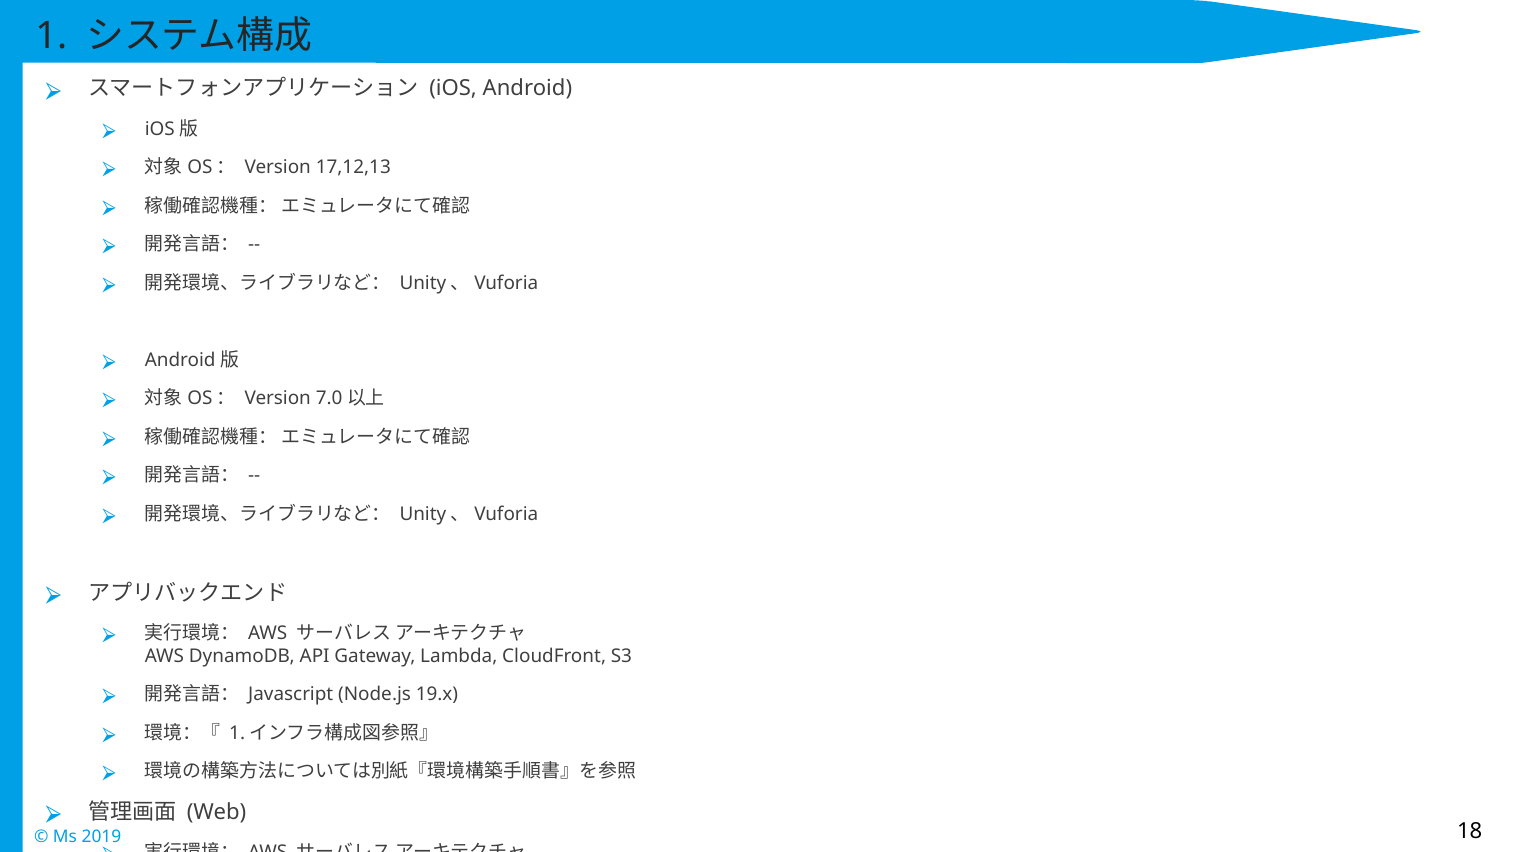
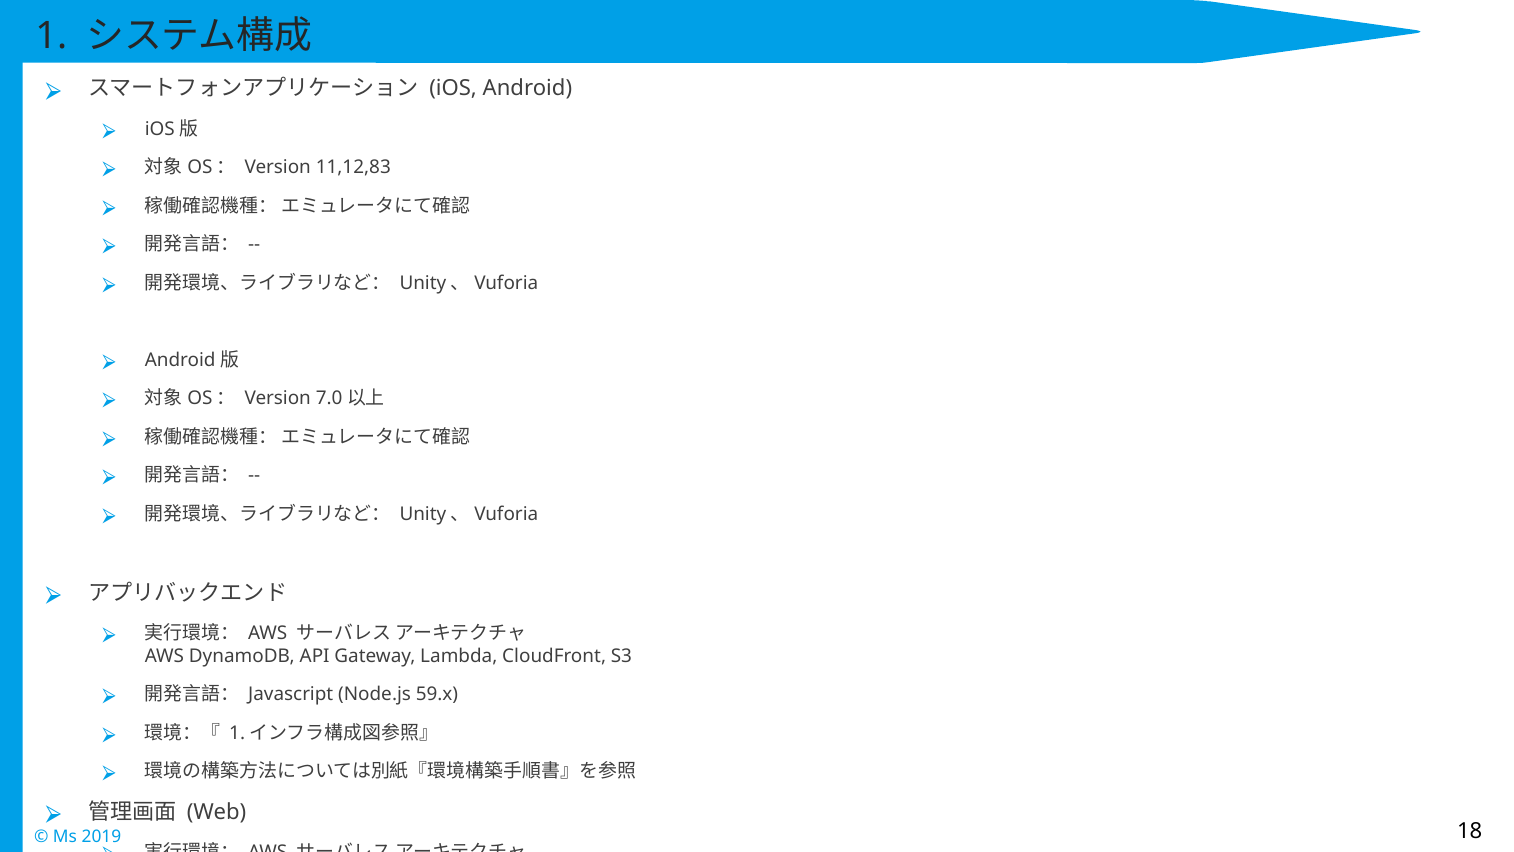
17,12,13: 17,12,13 -> 11,12,83 (353, 167)
19.x: 19.x -> 59.x (437, 694)
